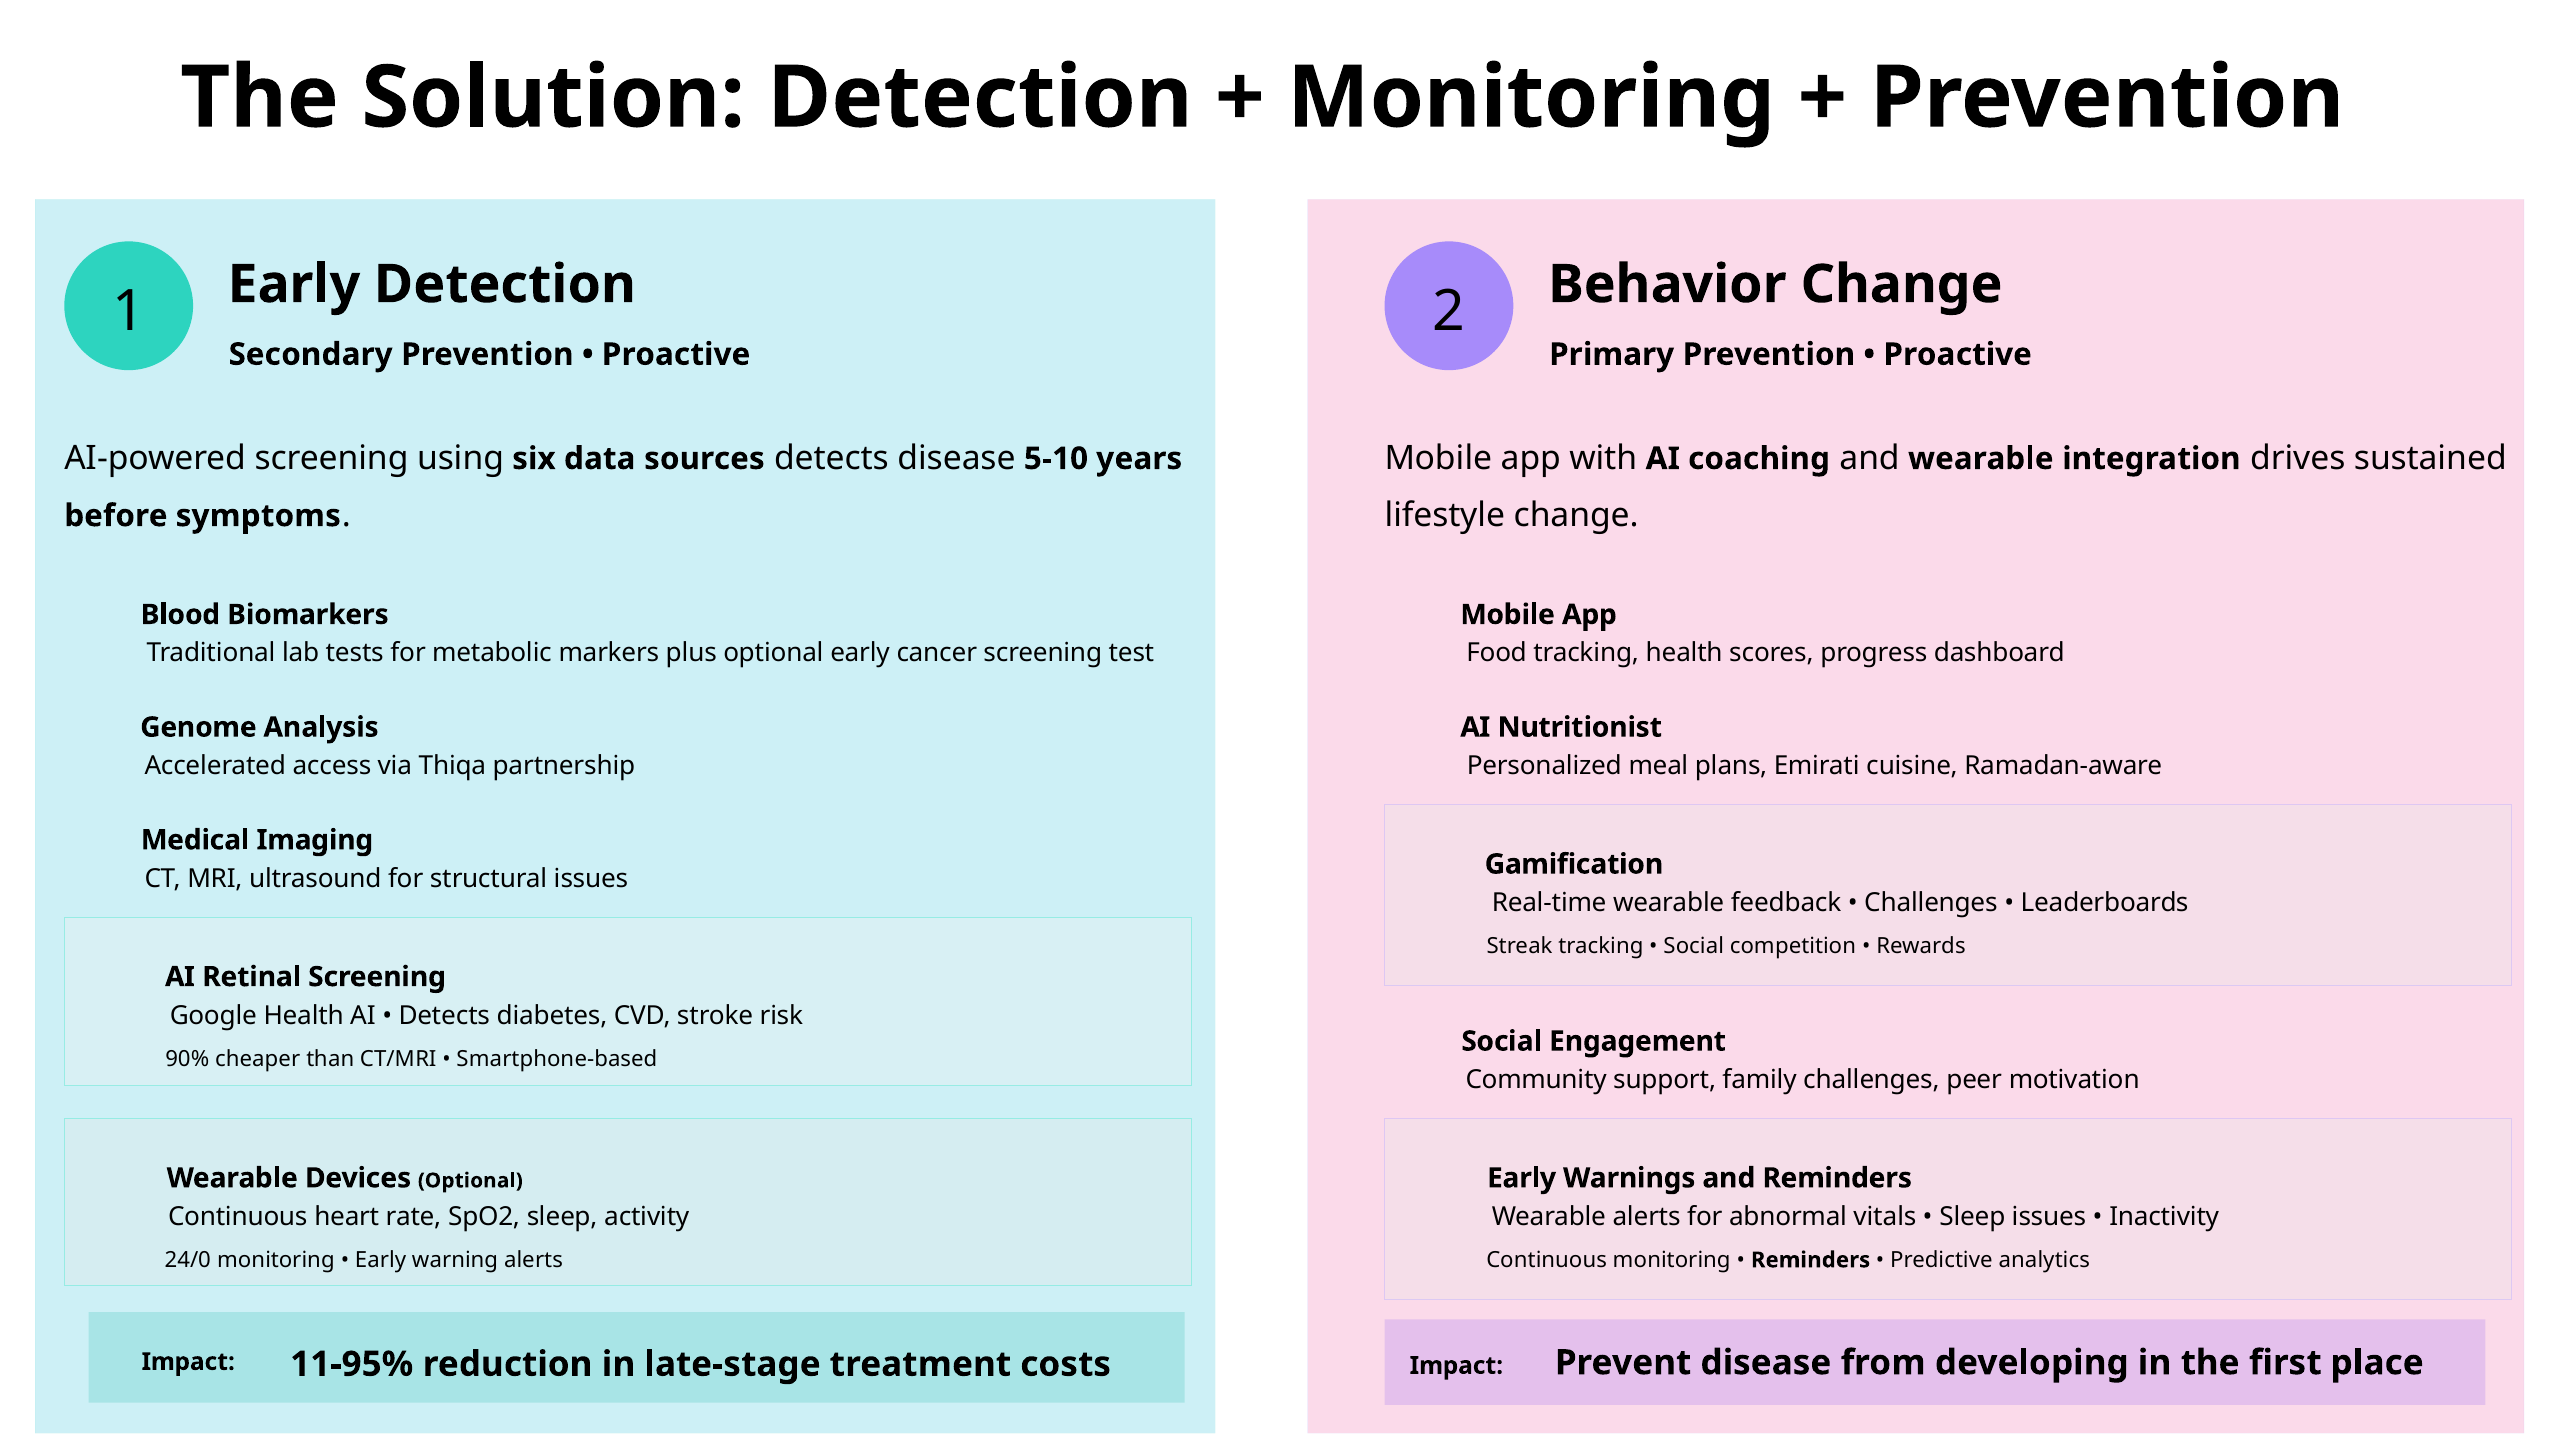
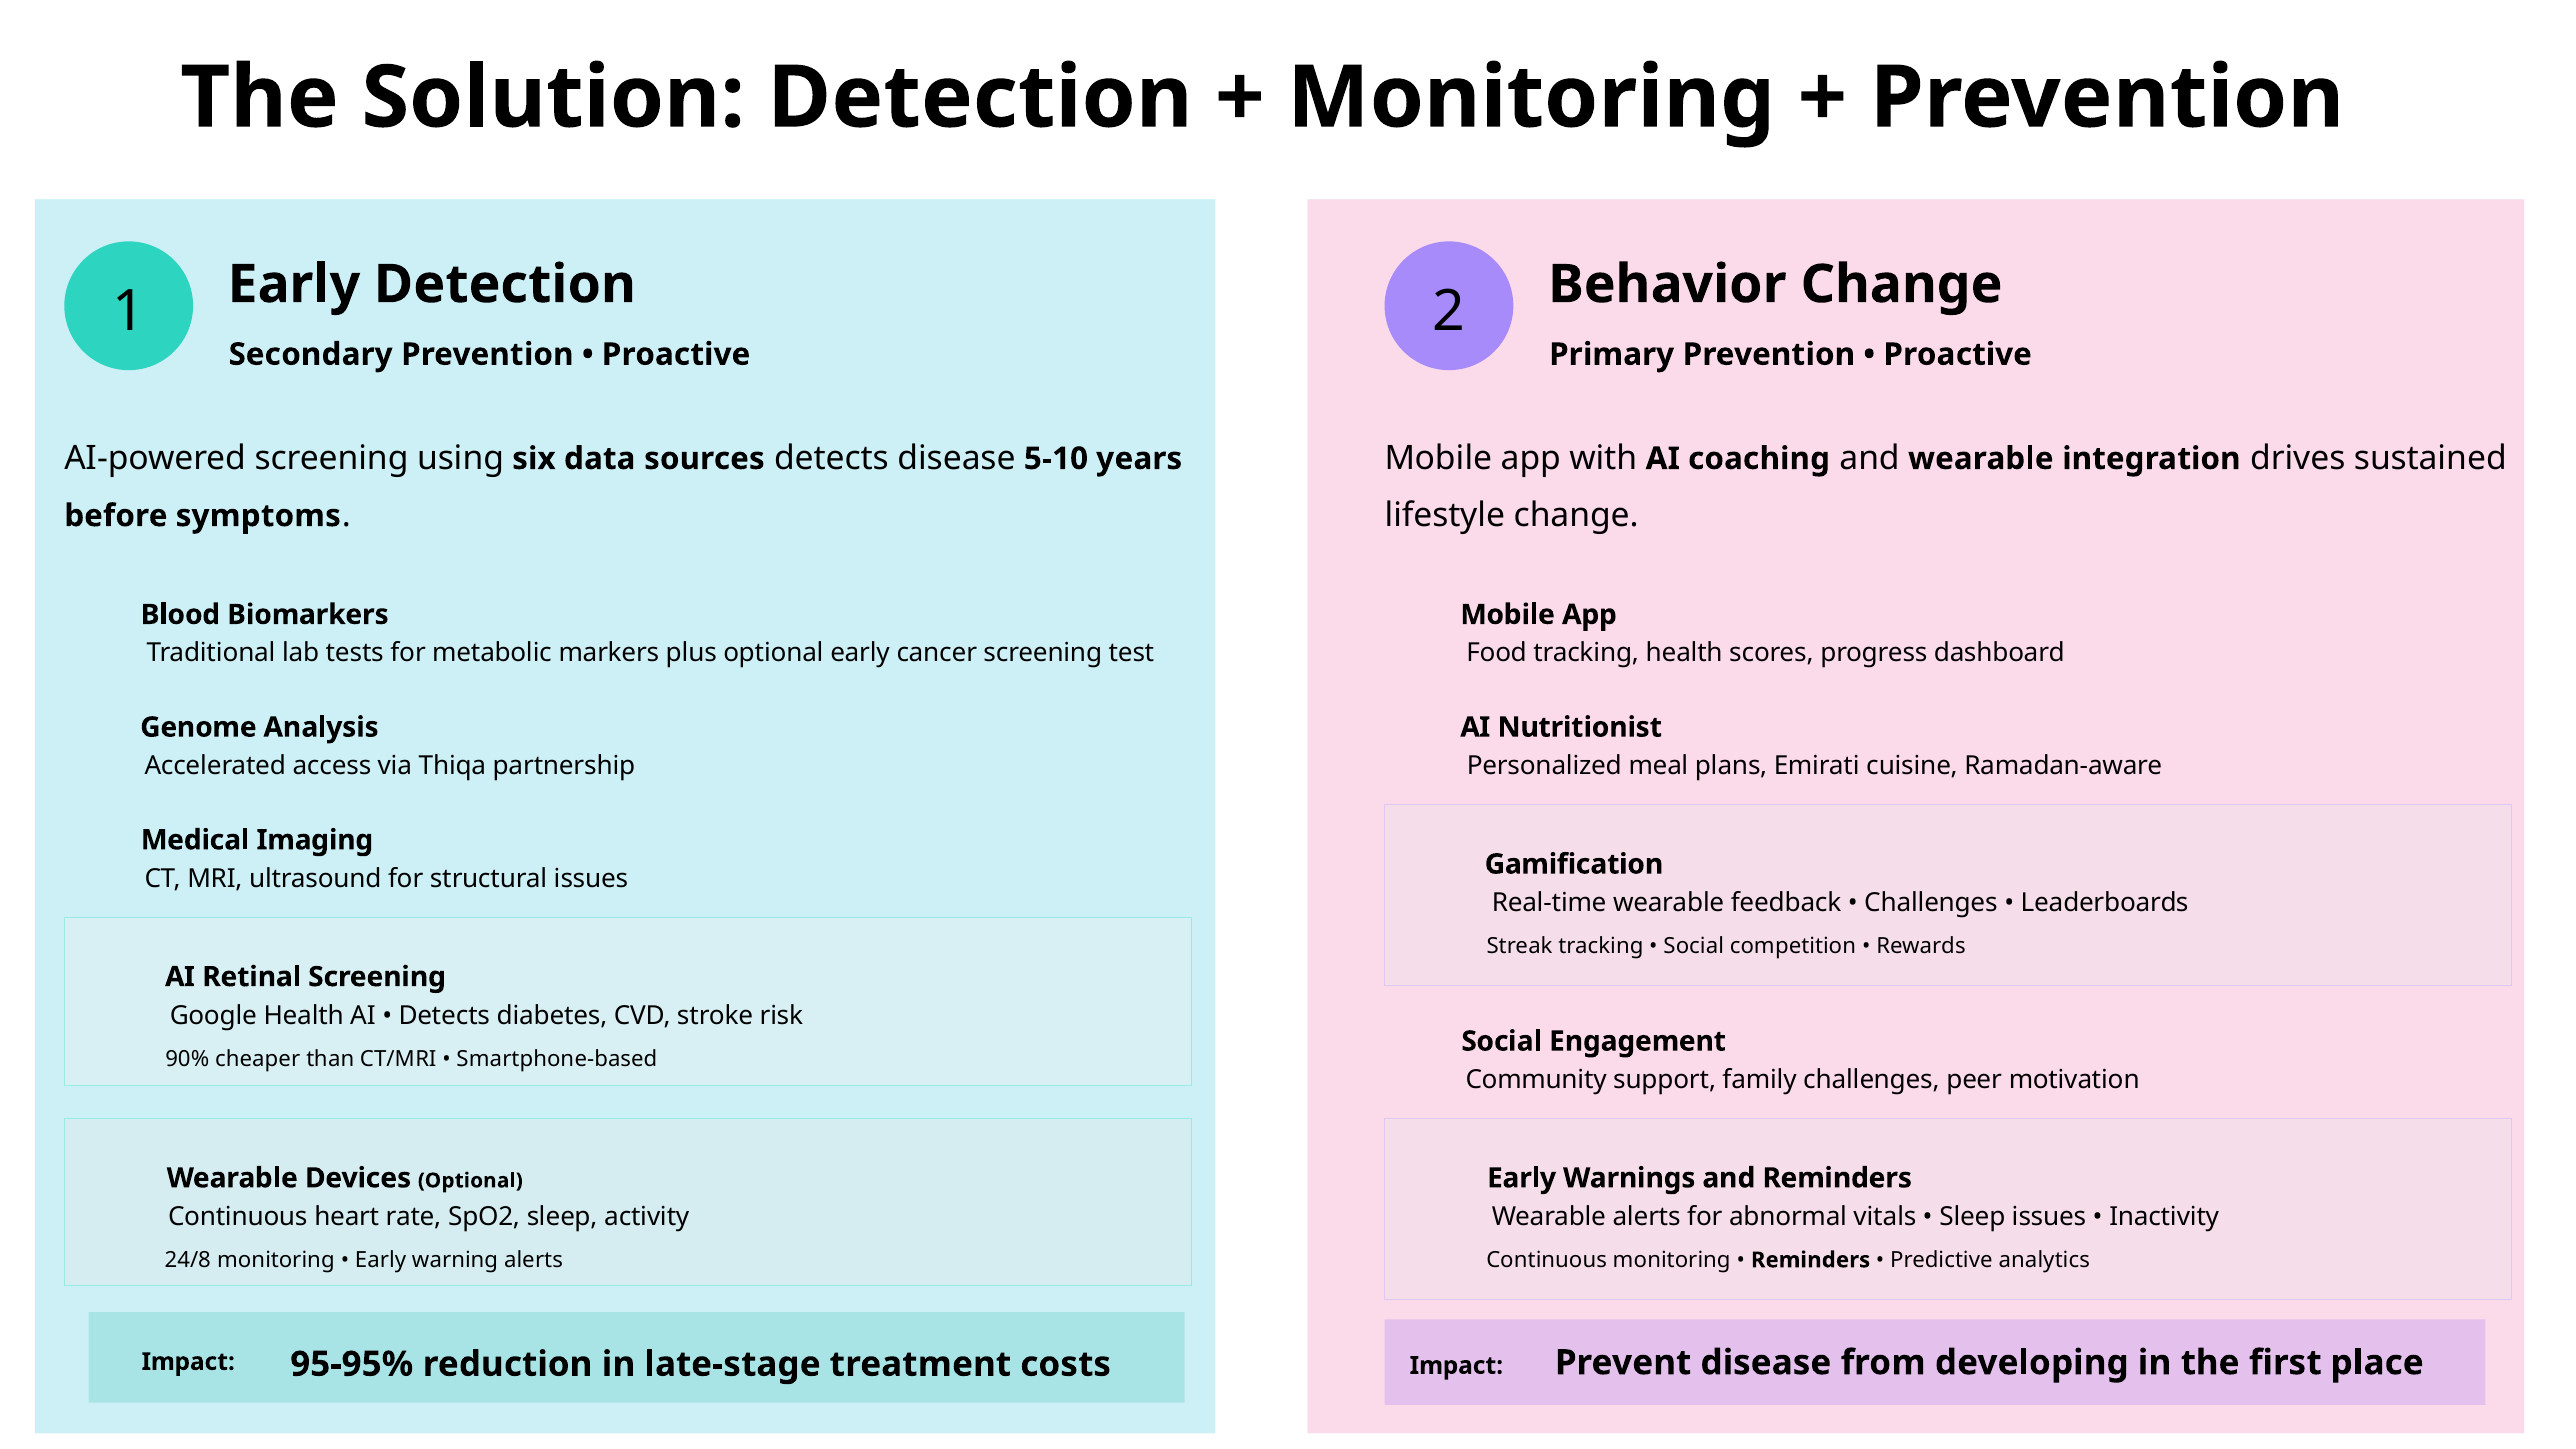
24/0: 24/0 -> 24/8 (188, 1260)
11-95%: 11-95% -> 95-95% (352, 1364)
